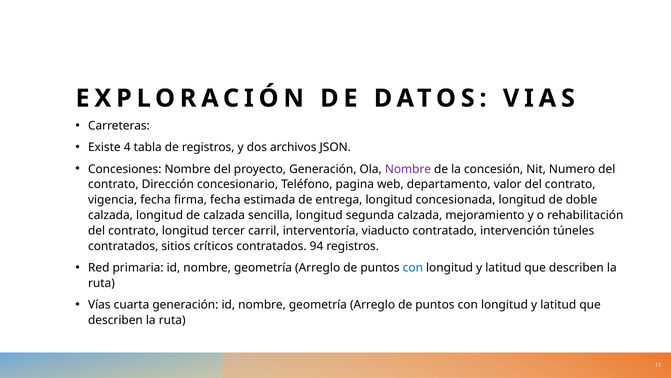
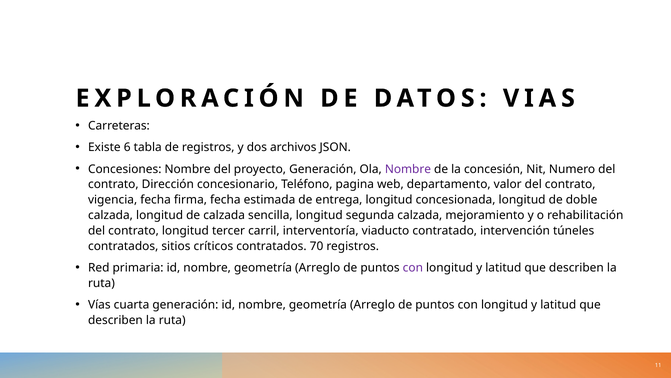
4: 4 -> 6 (127, 147)
94: 94 -> 70 (317, 246)
con colour: blue -> purple (413, 267)
